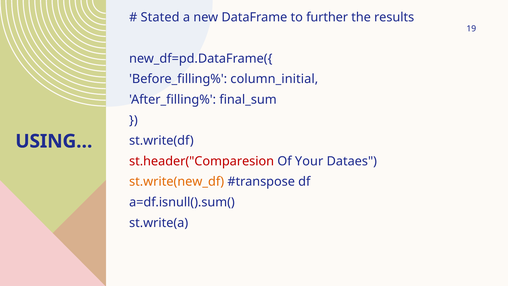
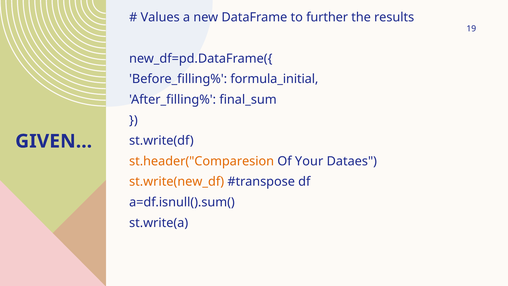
Stated: Stated -> Values (160, 17)
column_initial: column_initial -> formula_initial (274, 79)
USING…: USING… -> GIVEN… (54, 141)
st.header("Comparesion colour: red -> orange (202, 161)
